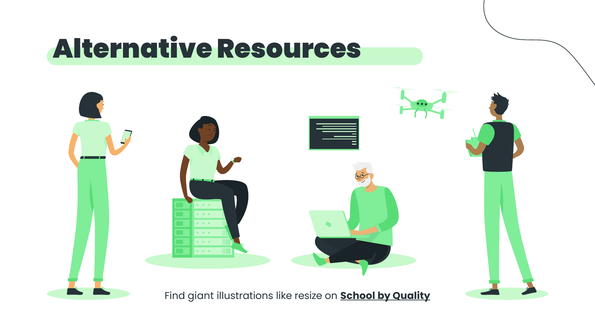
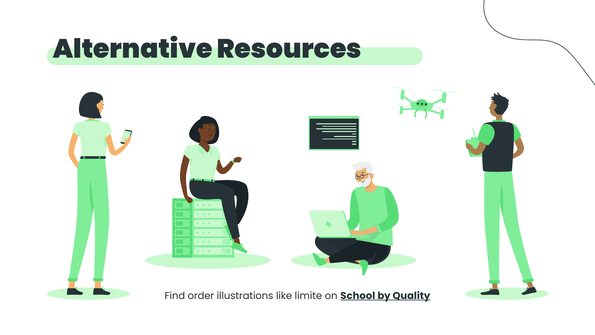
giant: giant -> order (201, 295)
resize: resize -> limite (308, 295)
